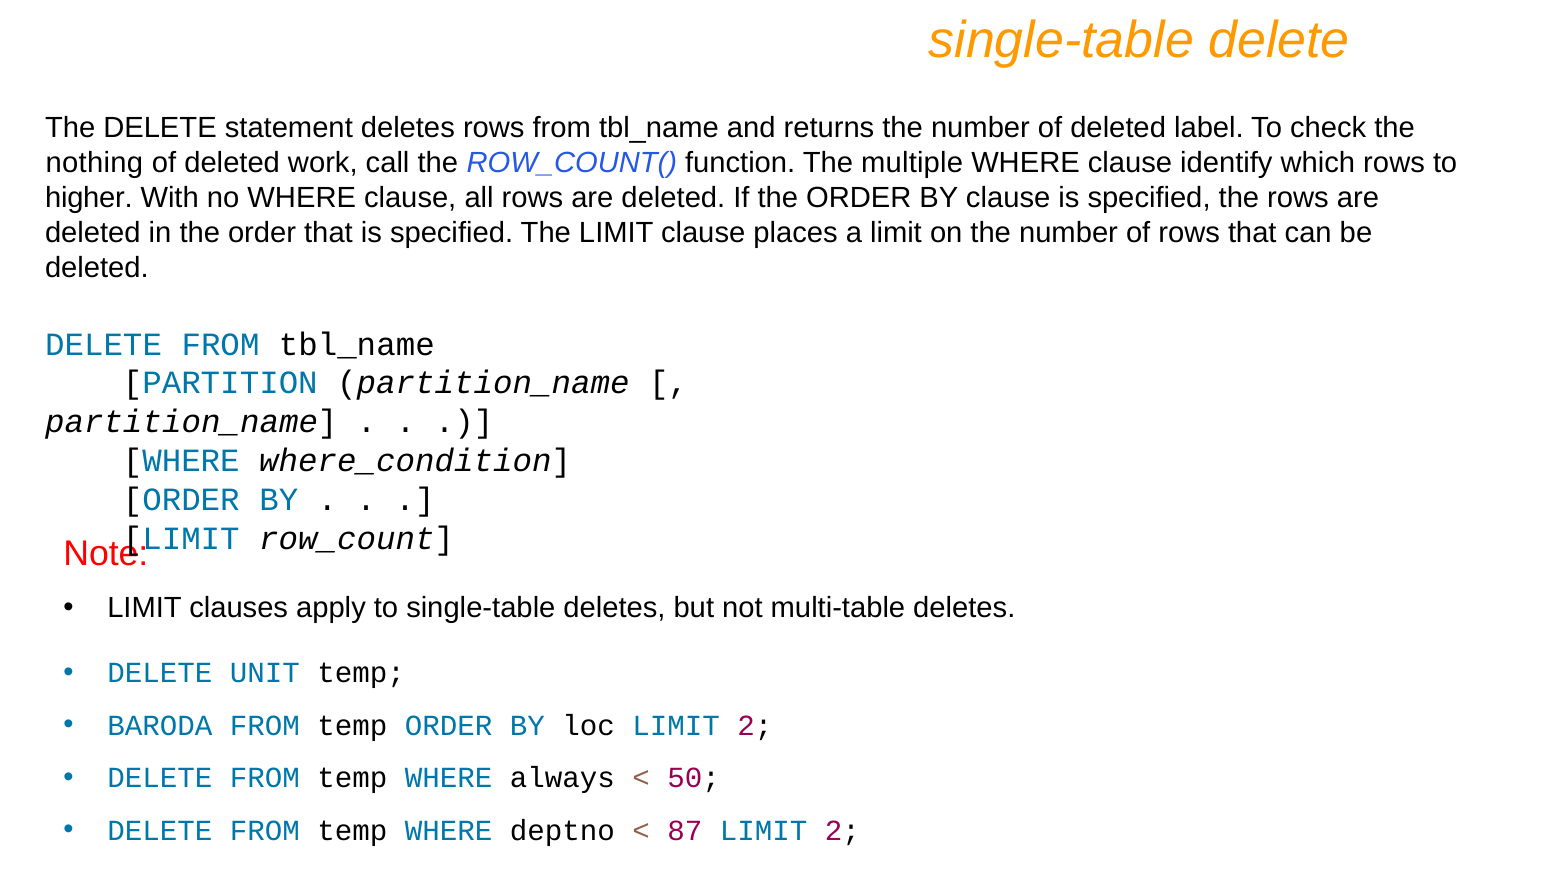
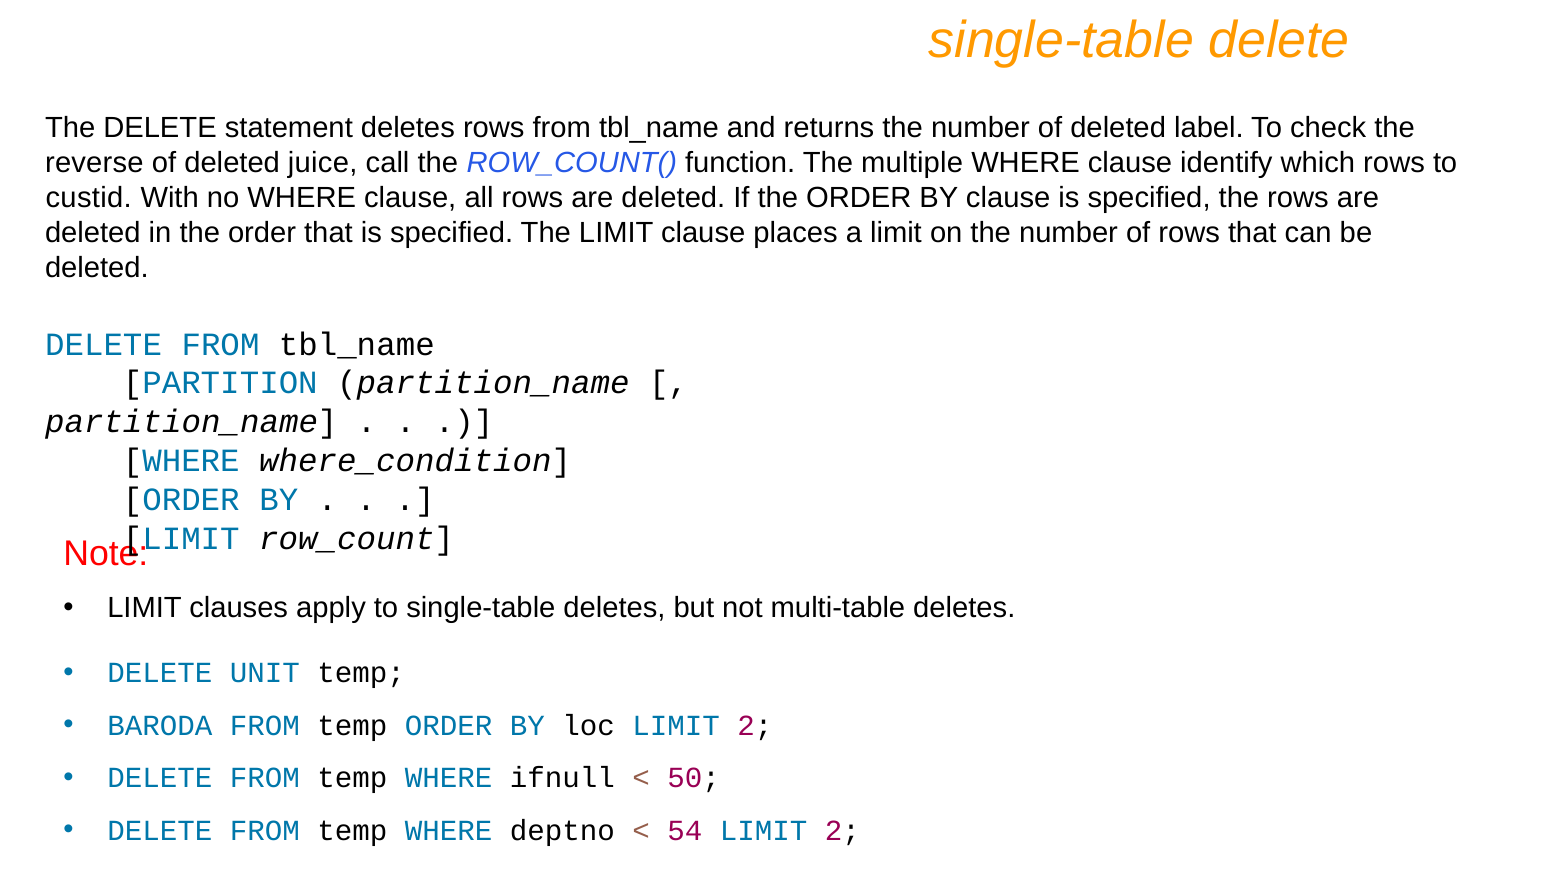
nothing: nothing -> reverse (94, 163)
work: work -> juice (323, 163)
higher: higher -> custid (89, 198)
always: always -> ifnull (562, 778)
87: 87 -> 54 (685, 831)
